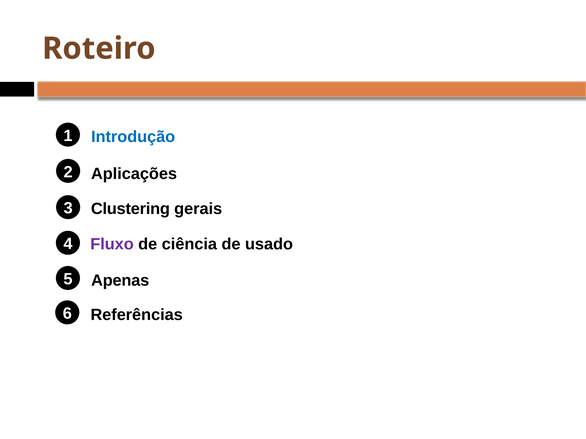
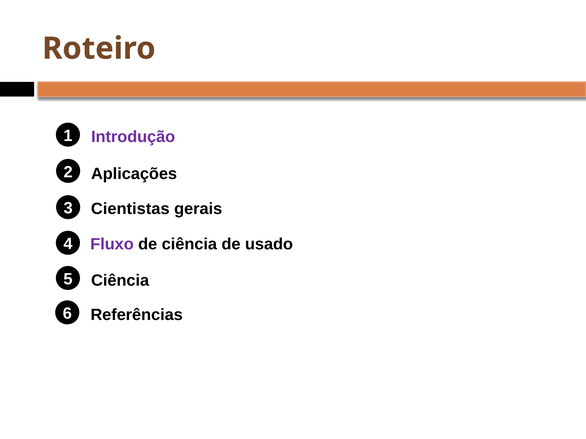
Introdução colour: blue -> purple (133, 137)
Clustering: Clustering -> Cientistas (130, 209)
5 Apenas: Apenas -> Ciência (120, 281)
